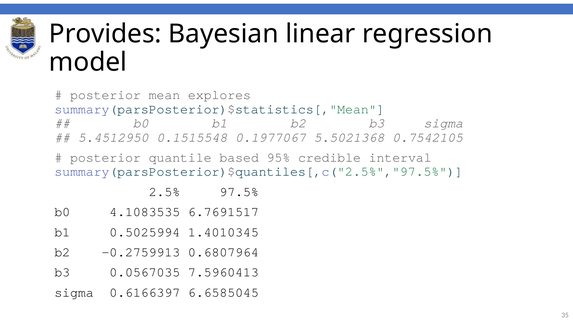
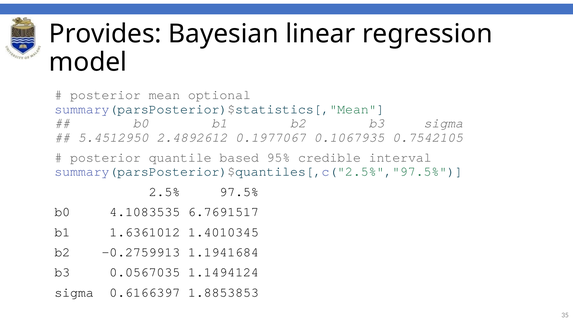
explores: explores -> optional (219, 95)
0.1515548: 0.1515548 -> 2.4892612 (192, 137)
5.5021368: 5.5021368 -> 0.1067935 (349, 137)
0.5025994: 0.5025994 -> 1.6361012 (145, 232)
0.6807964: 0.6807964 -> 1.1941684 (223, 252)
7.5960413: 7.5960413 -> 1.1494124 (223, 273)
6.6585045: 6.6585045 -> 1.8853853 (223, 293)
